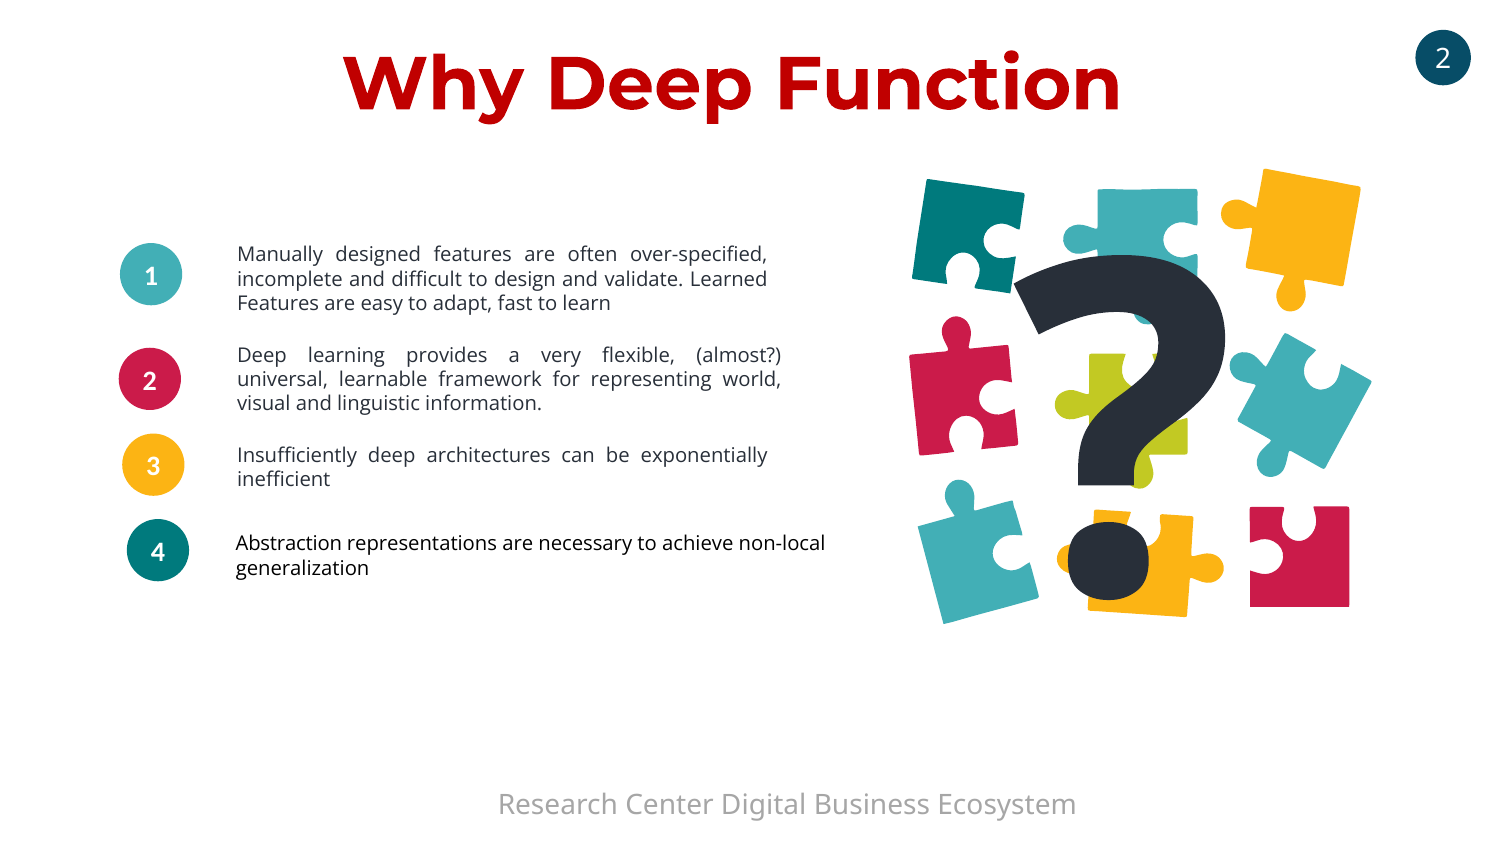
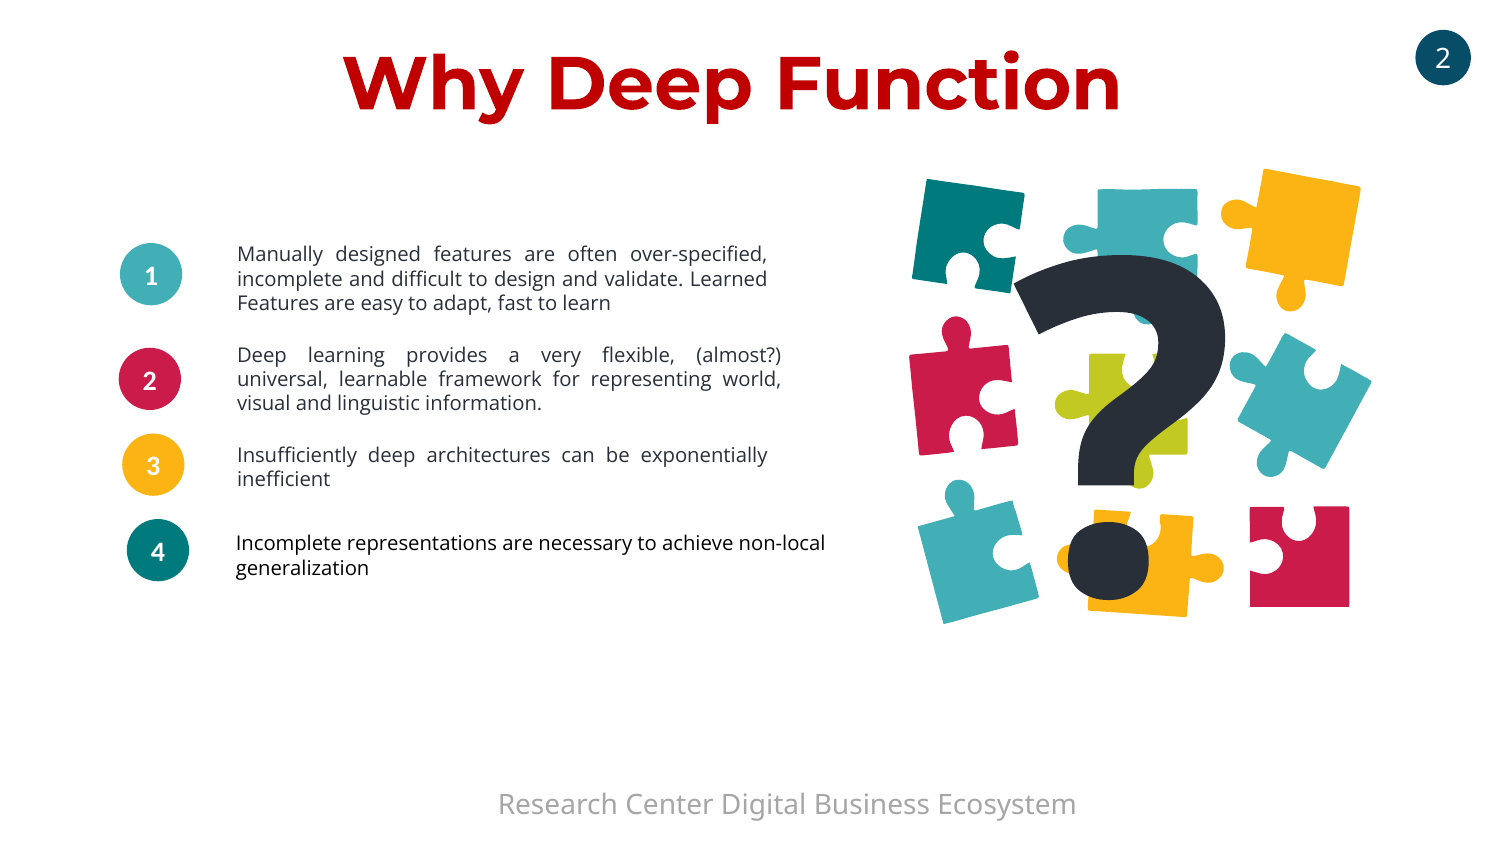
4 Abstraction: Abstraction -> Incomplete (289, 544)
